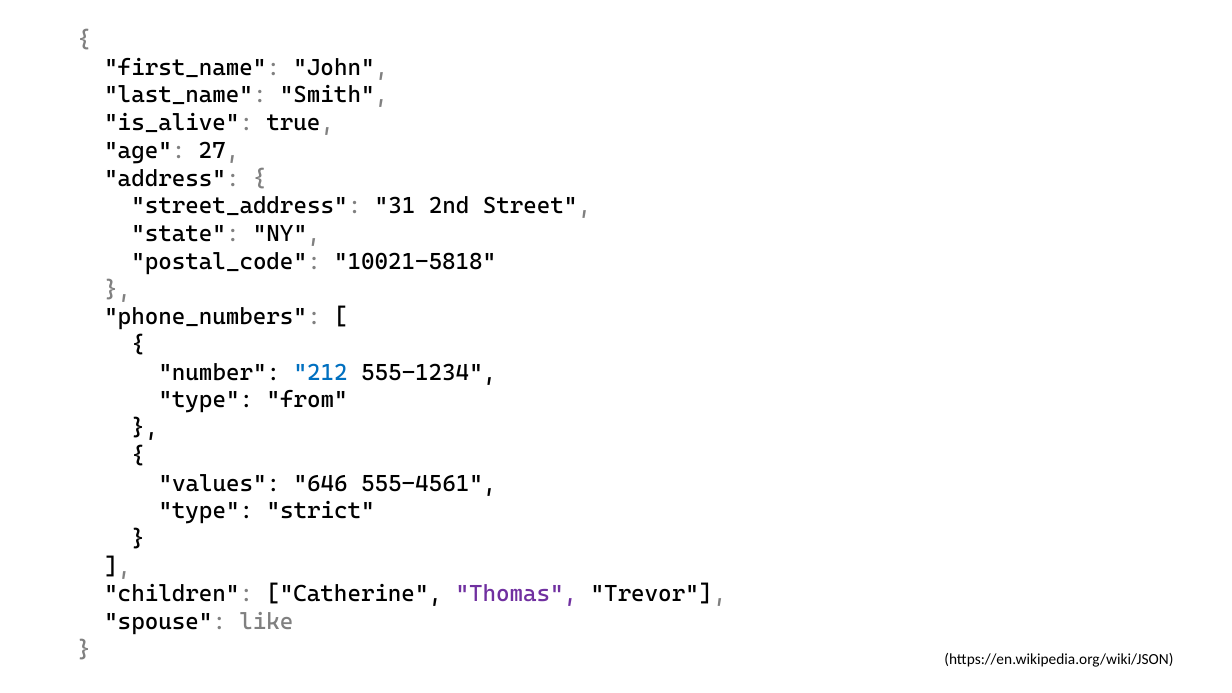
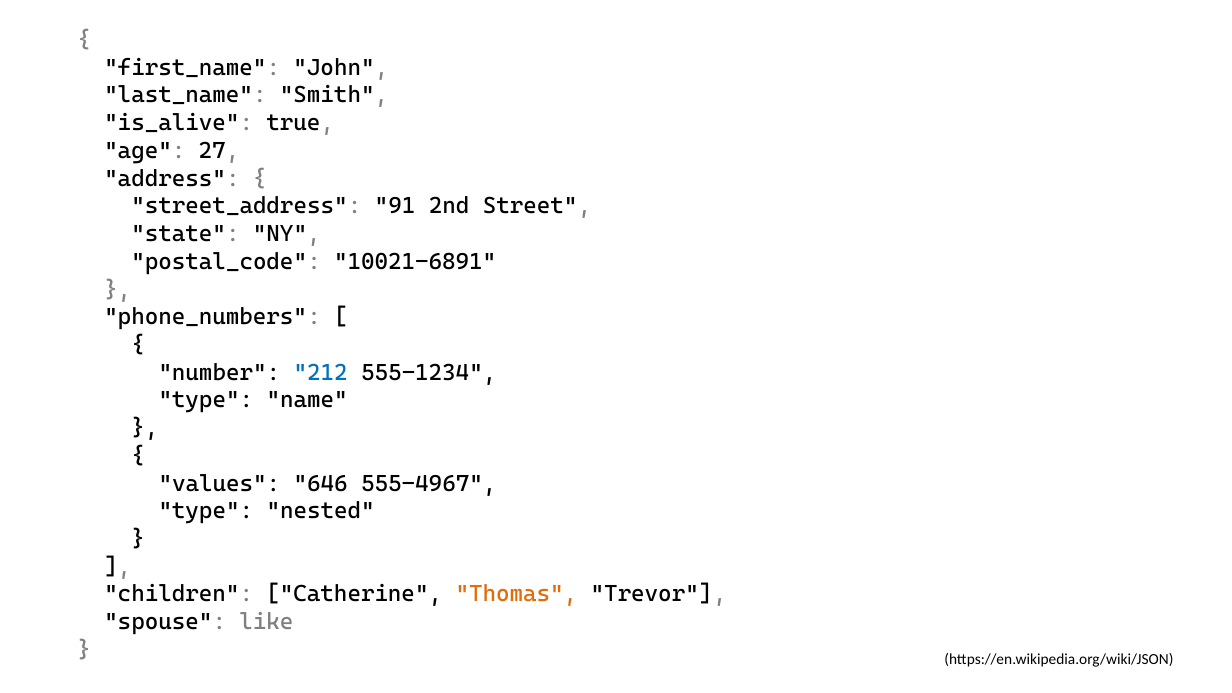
31: 31 -> 91 (395, 206)
10021-5818: 10021-5818 -> 10021-6891 (415, 262)
from: from -> name (307, 400)
555-4561: 555-4561 -> 555-4967 (429, 483)
strict: strict -> nested (321, 511)
Thomas colour: purple -> orange (516, 594)
